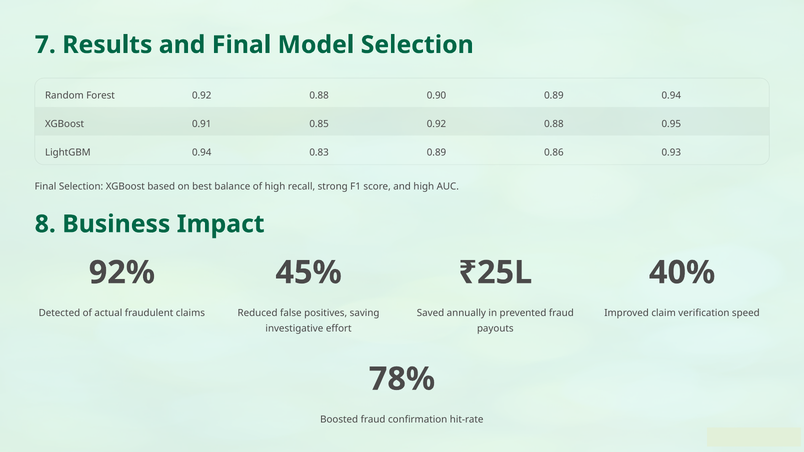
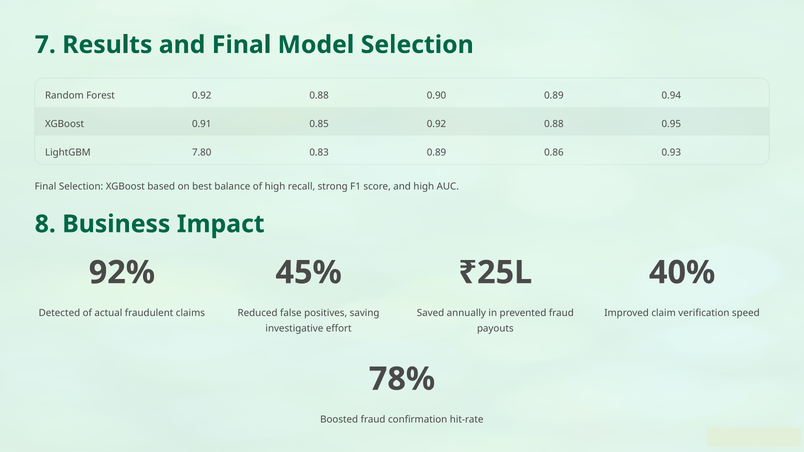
LightGBM 0.94: 0.94 -> 7.80 (202, 153)
